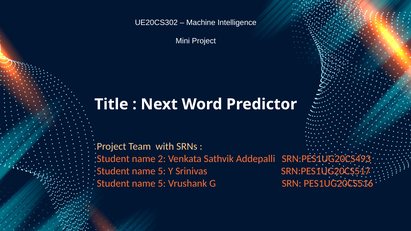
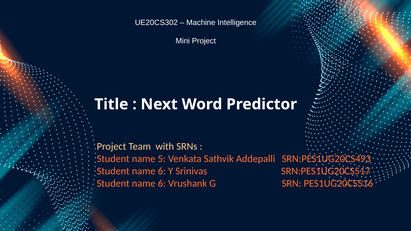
2: 2 -> 5 (162, 159)
5: 5 -> 6 (162, 171)
5: 5 -> 6 (162, 184)
